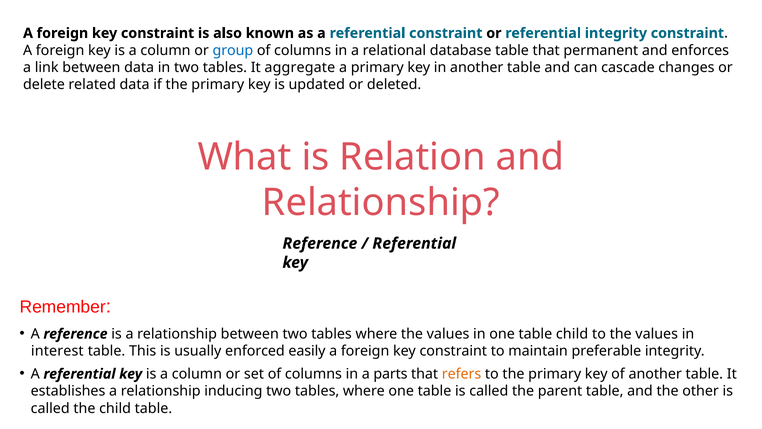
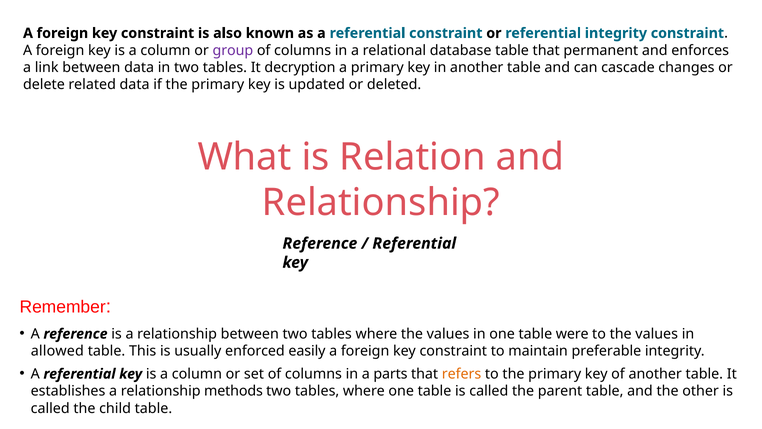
group colour: blue -> purple (233, 50)
aggregate: aggregate -> decryption (300, 67)
table child: child -> were (572, 334)
interest: interest -> allowed (57, 351)
inducing: inducing -> methods (233, 391)
